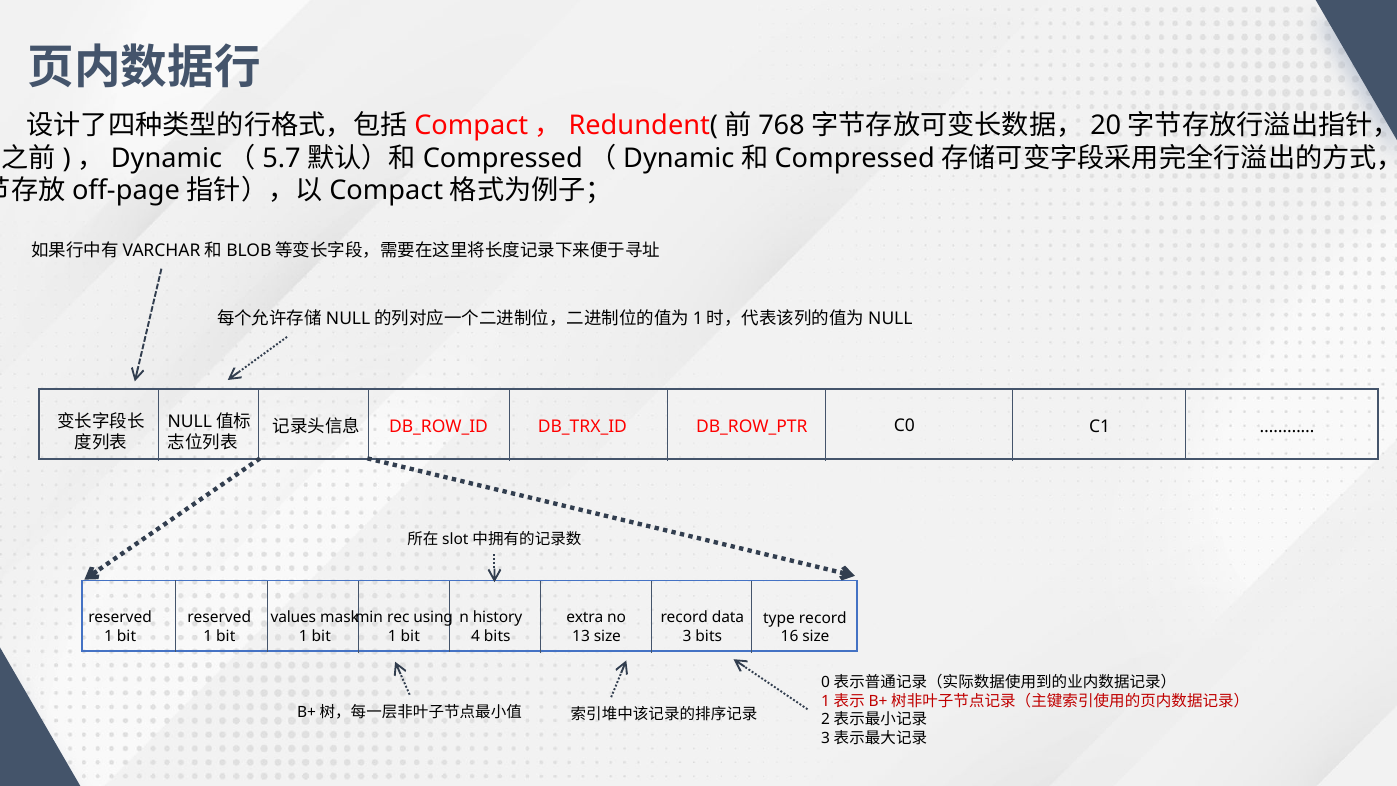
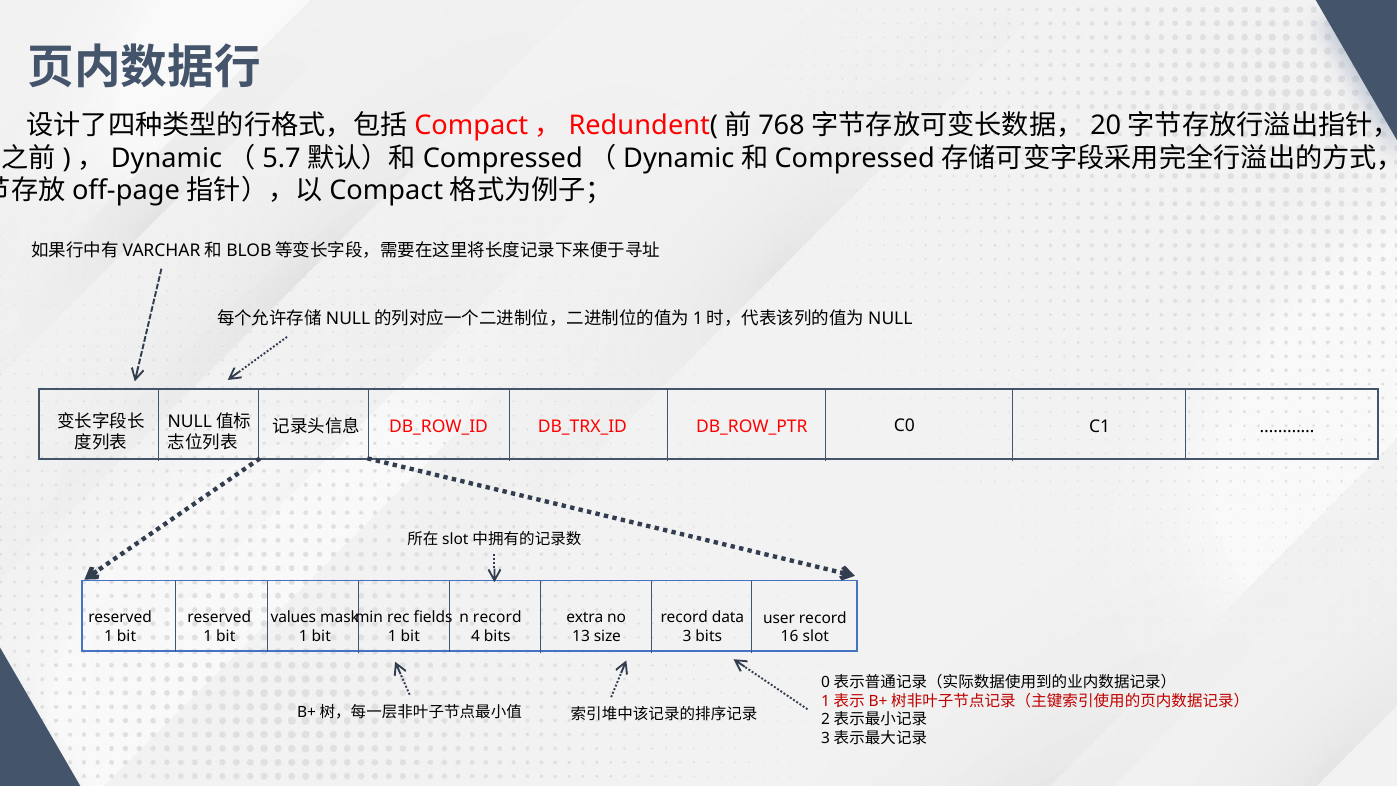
using: using -> fields (433, 618)
n history: history -> record (497, 618)
type: type -> user (779, 618)
16 size: size -> slot (816, 637)
